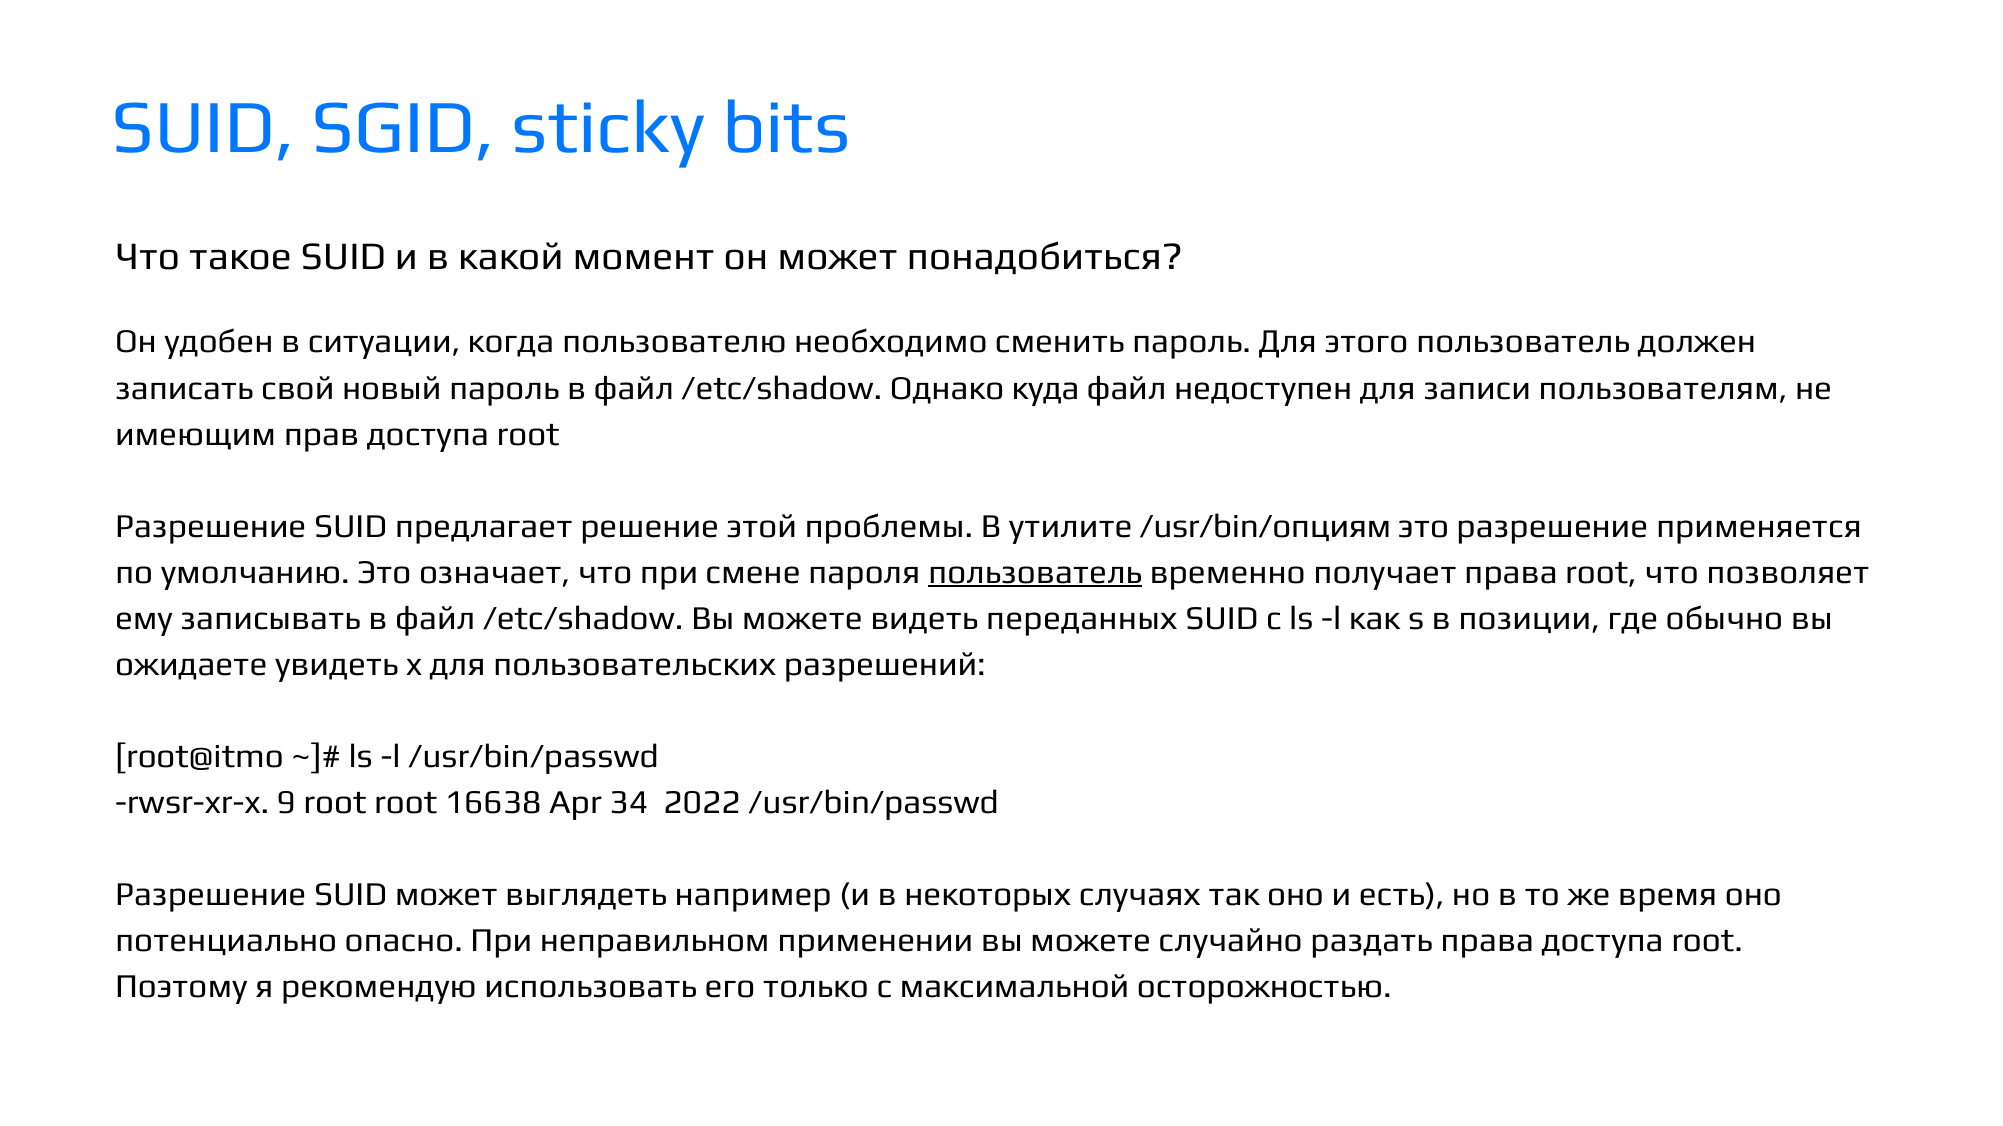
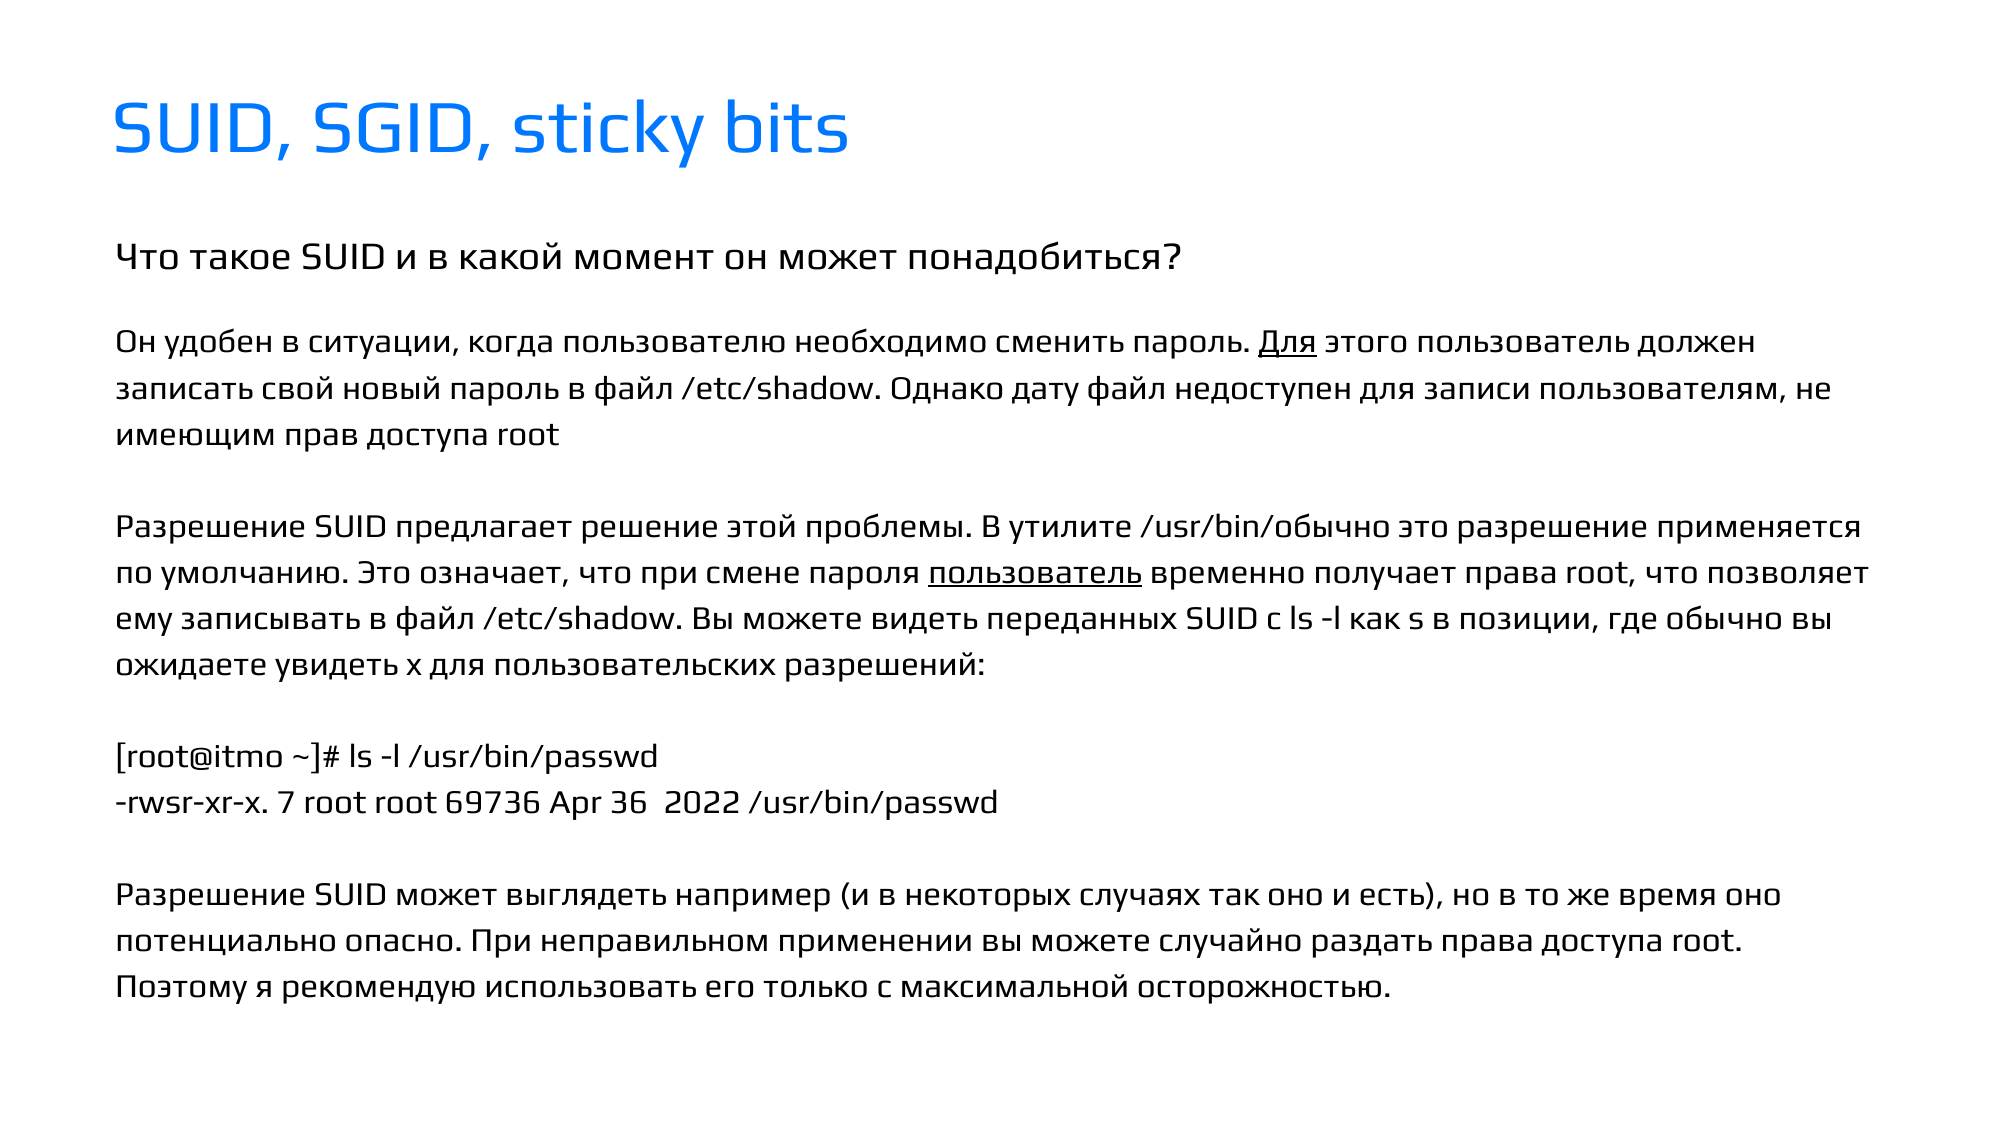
Для underline: none -> present (1288, 342)
куда: куда -> дату (1046, 388)
/usr/bin/опциям: /usr/bin/опциям -> /usr/bin/обычно (1265, 526)
9: 9 -> 7 (286, 803)
16638: 16638 -> 69736 (493, 803)
34: 34 -> 36 (629, 803)
